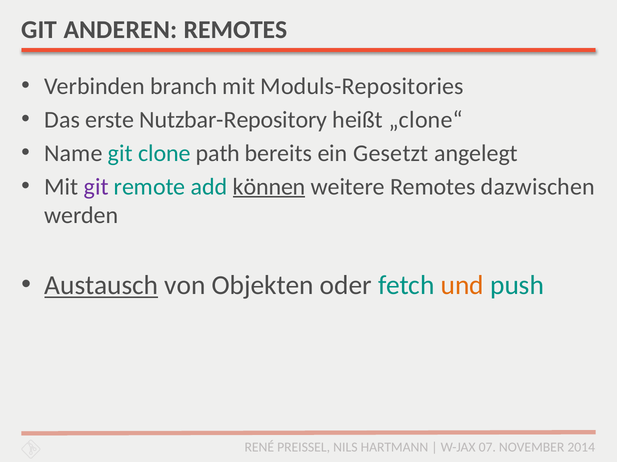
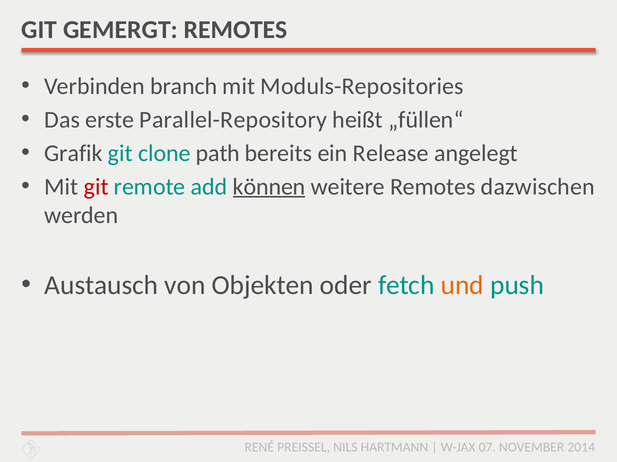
ANDEREN: ANDEREN -> GEMERGT (121, 30)
Nutzbar-Repository: Nutzbar-Repository -> Parallel-Repository (233, 120)
„clone“: „clone“ -> „füllen“ (426, 120)
Name: Name -> Grafik (74, 153)
Gesetzt: Gesetzt -> Release (391, 153)
git colour: purple -> red (96, 187)
Austausch underline: present -> none (101, 286)
